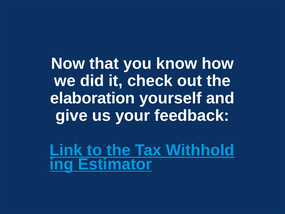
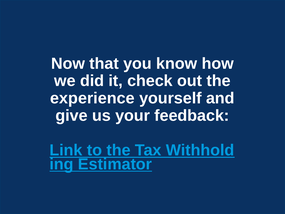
elaboration: elaboration -> experience (92, 98)
